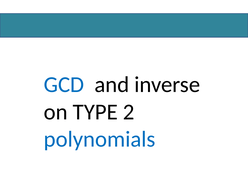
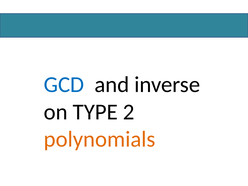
polynomials colour: blue -> orange (100, 139)
